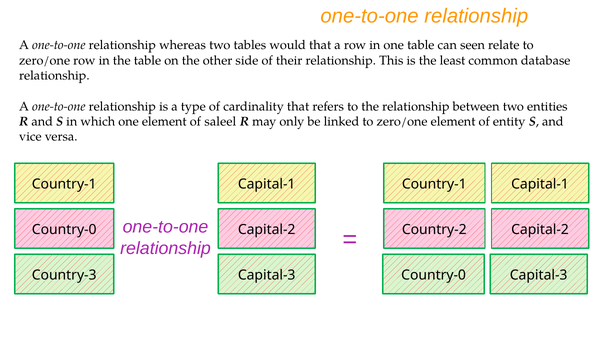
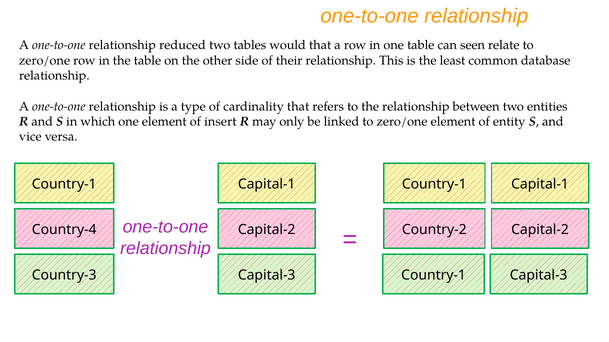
whereas: whereas -> reduced (182, 45)
saleel: saleel -> insert (220, 122)
Country-0: Country-0 -> Country-4 (64, 230)
Capital-3 Country-0: Country-0 -> Country-1 (434, 276)
